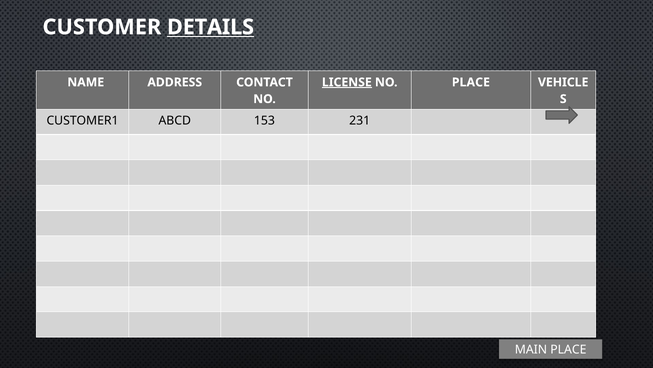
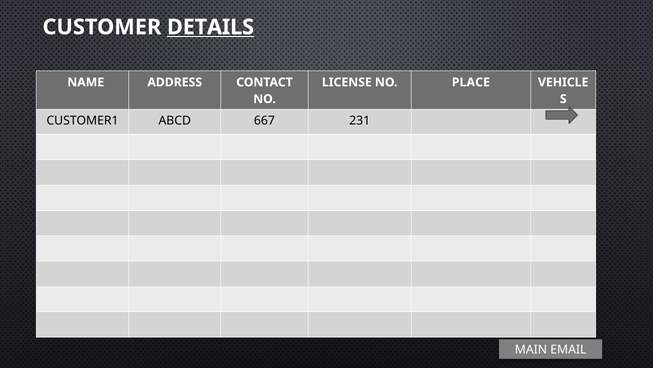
LICENSE underline: present -> none (347, 82)
153: 153 -> 667 (264, 120)
MAIN PLACE: PLACE -> EMAIL (568, 349)
